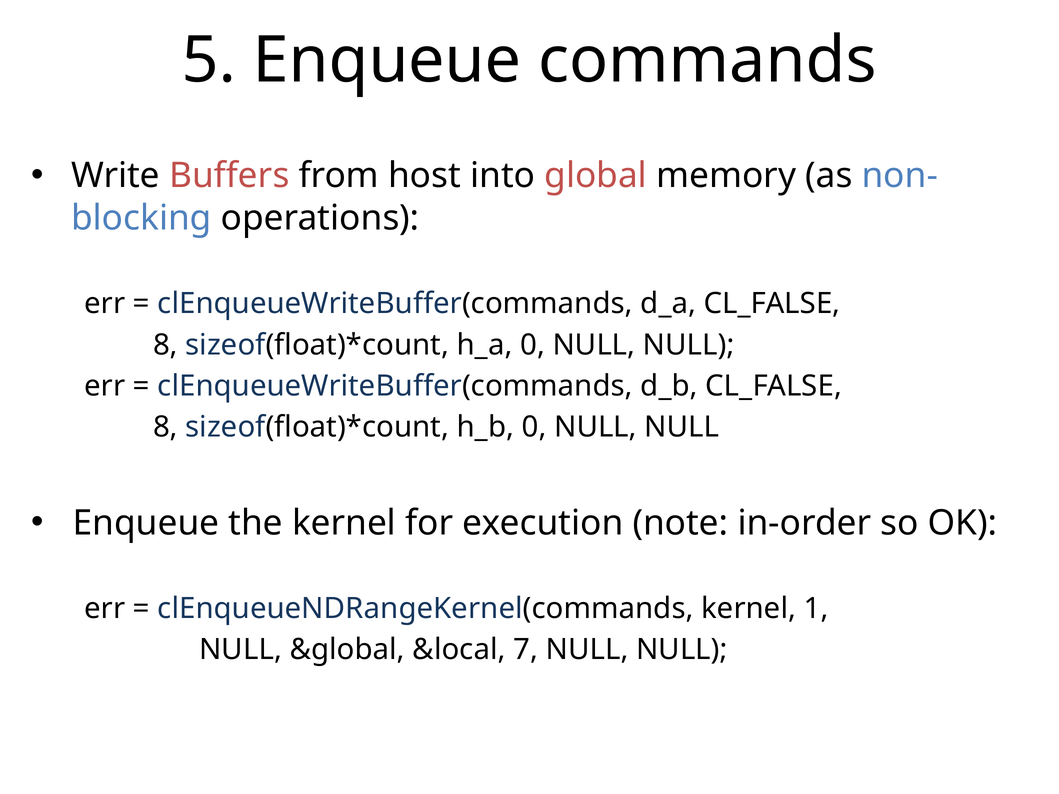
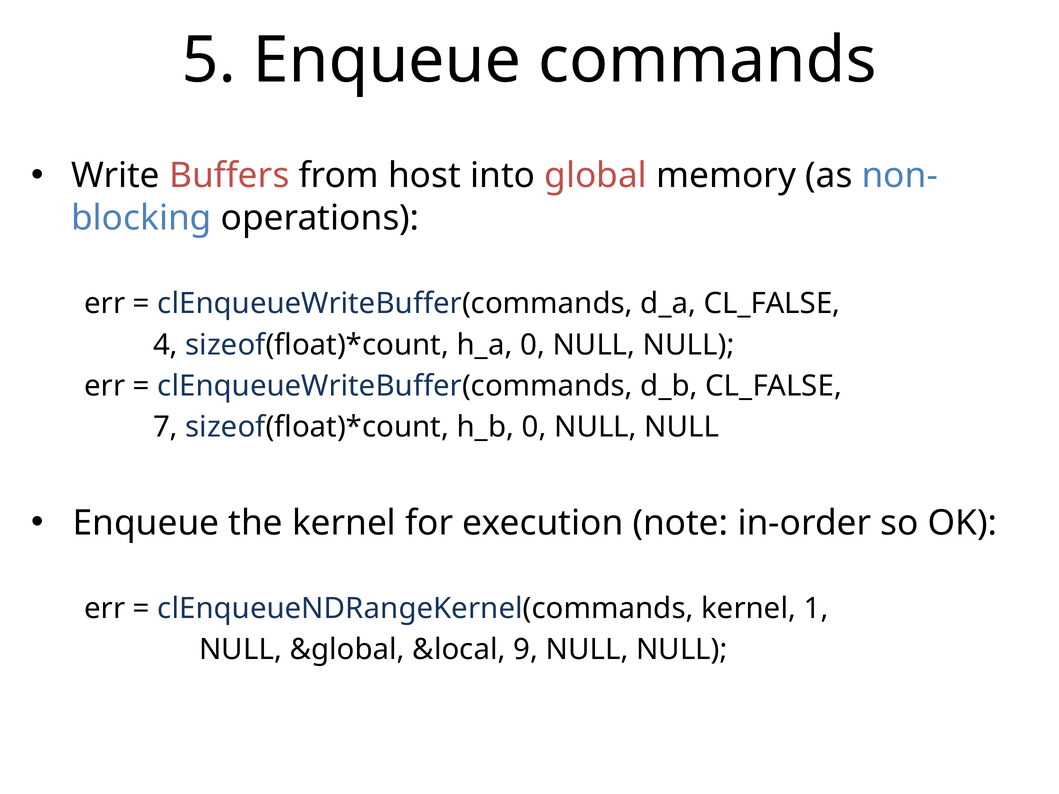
8: 8 -> 4 (166, 345)
8: 8 -> 7 (166, 427)
7: 7 -> 9 (526, 650)
